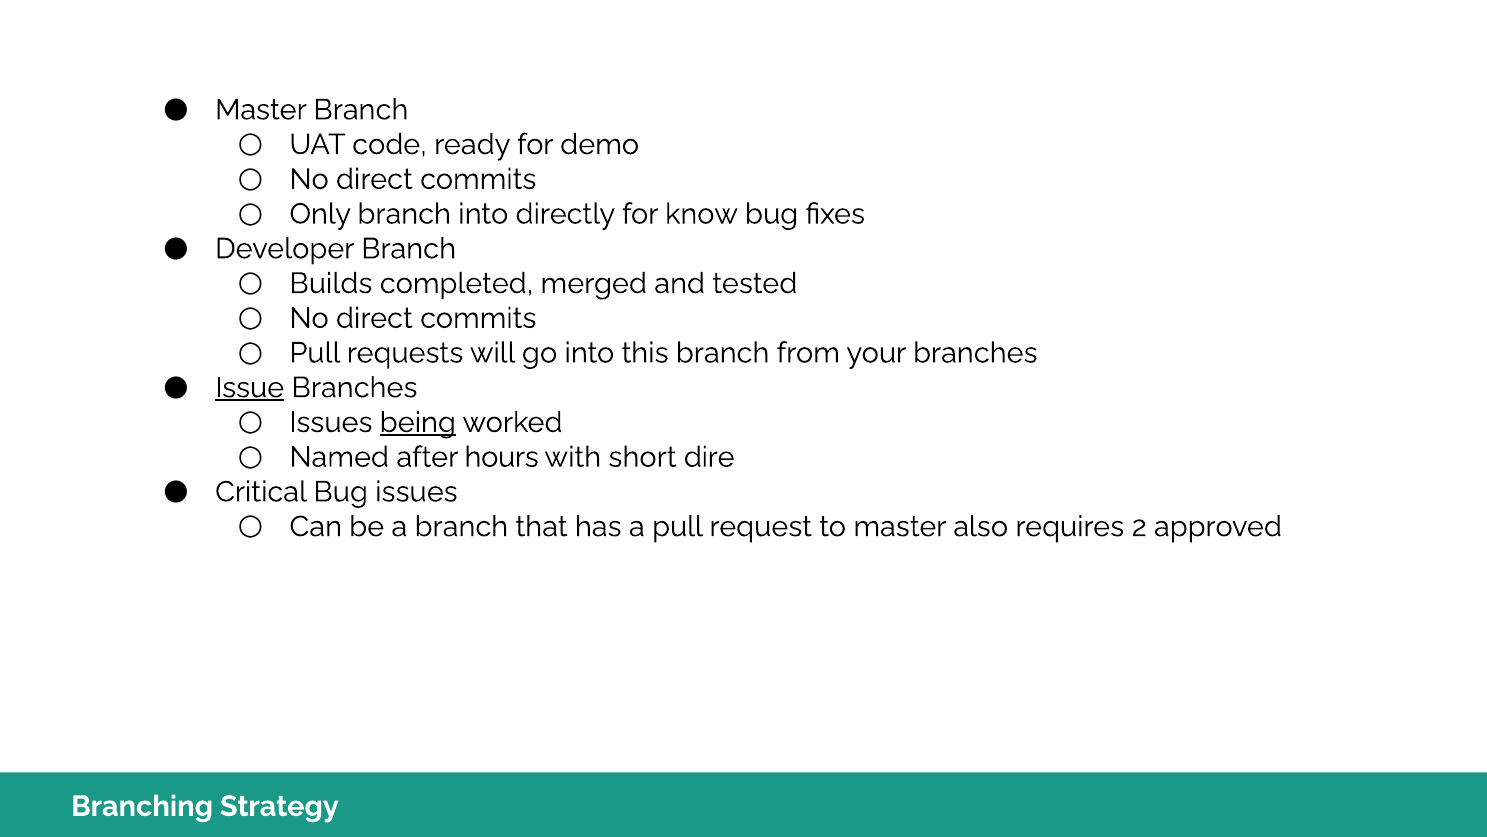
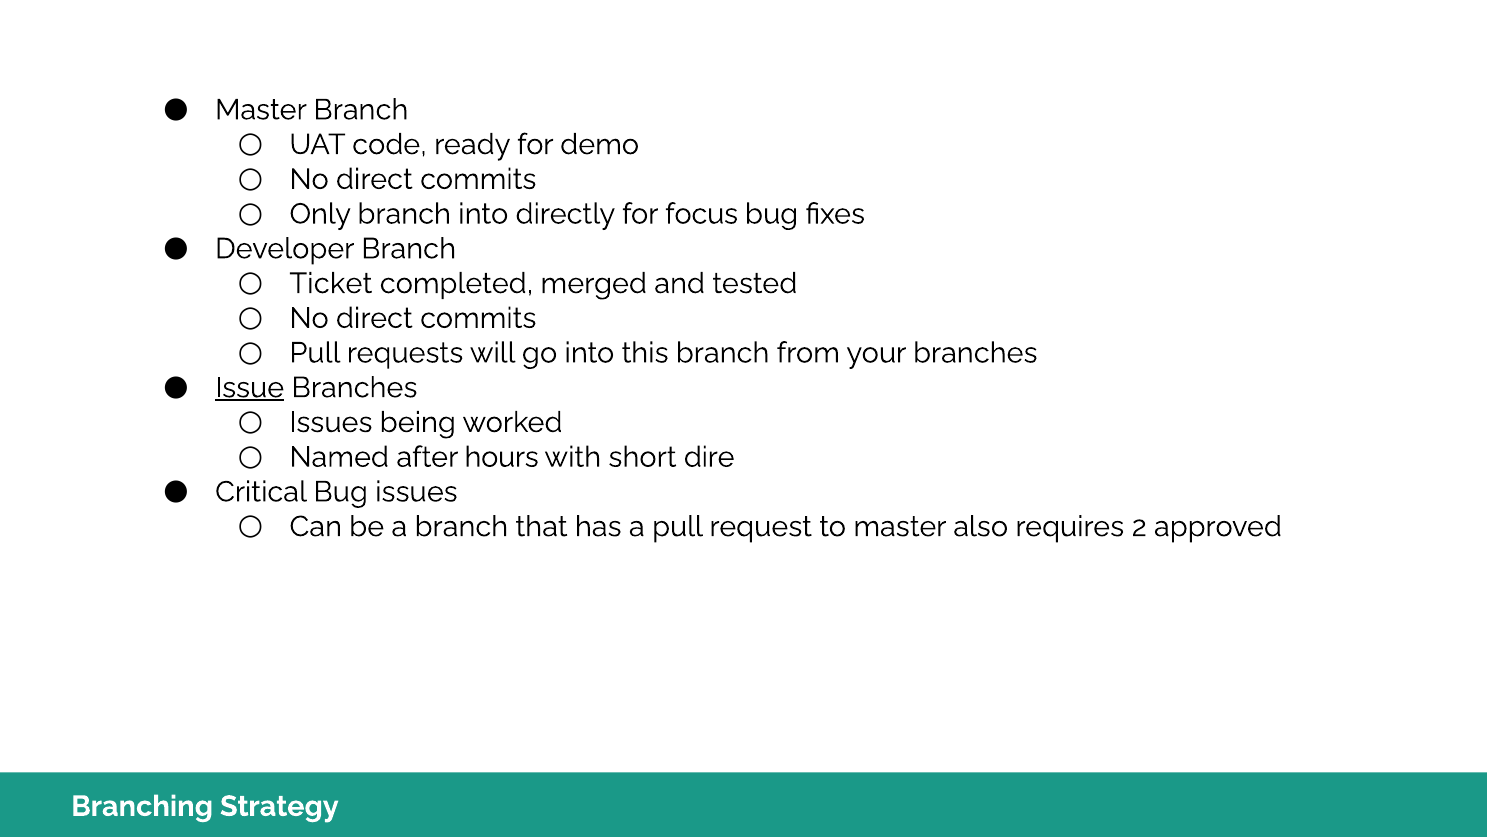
know: know -> focus (702, 214)
Builds: Builds -> Ticket (331, 283)
being underline: present -> none (418, 422)
